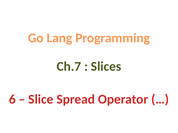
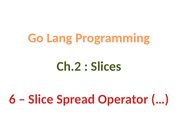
Ch.7: Ch.7 -> Ch.2 (69, 67)
